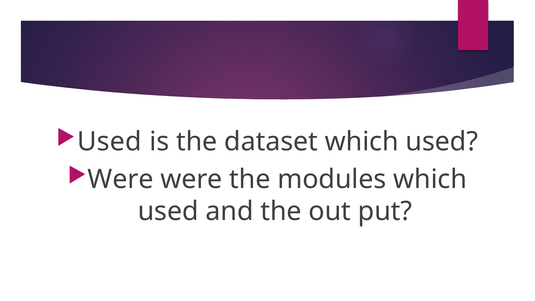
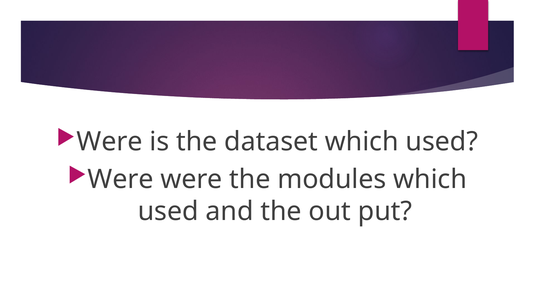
Used: Used -> Were (110, 142)
